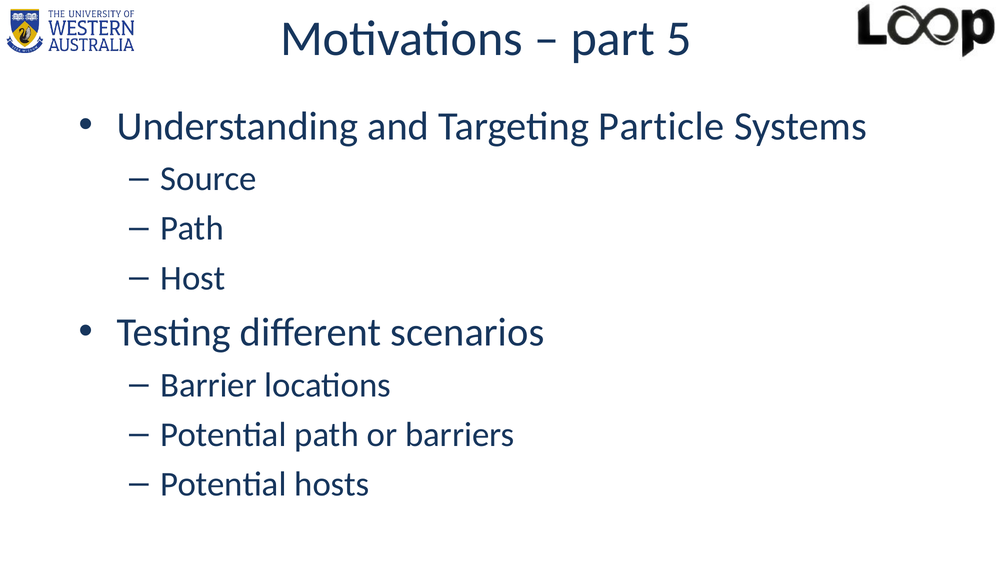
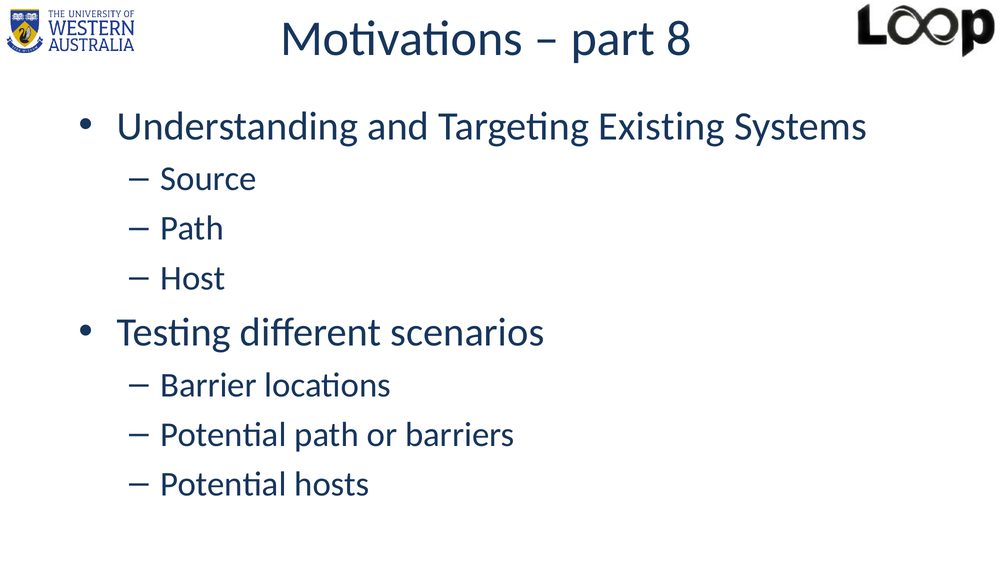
5: 5 -> 8 (679, 39)
Particle: Particle -> Existing (662, 126)
